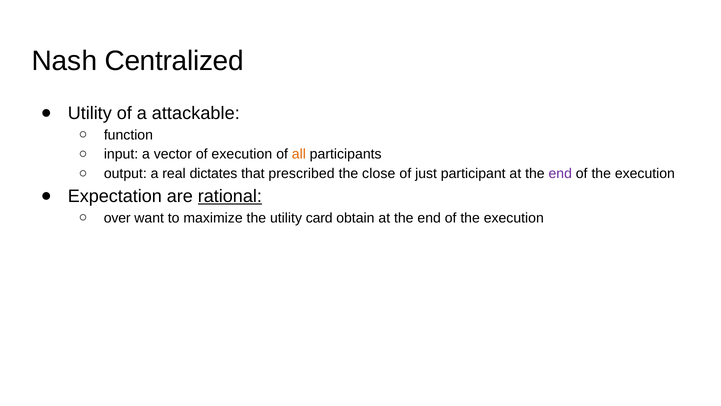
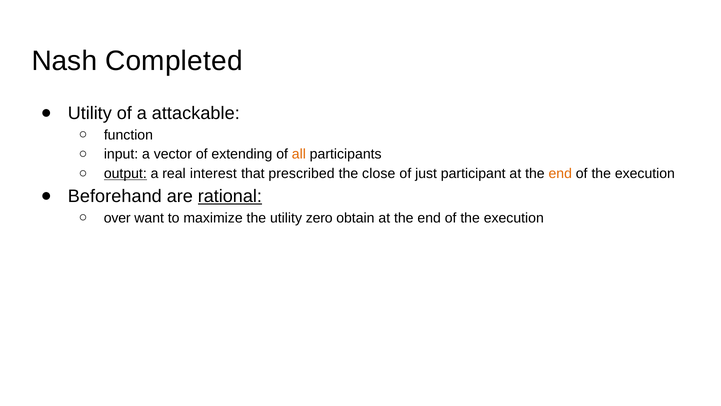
Centralized: Centralized -> Completed (174, 61)
of execution: execution -> extending (242, 154)
output underline: none -> present (125, 173)
dictates: dictates -> interest (213, 173)
end colour: purple -> orange (560, 173)
Expectation: Expectation -> Beforehand (115, 196)
card: card -> zero (319, 218)
